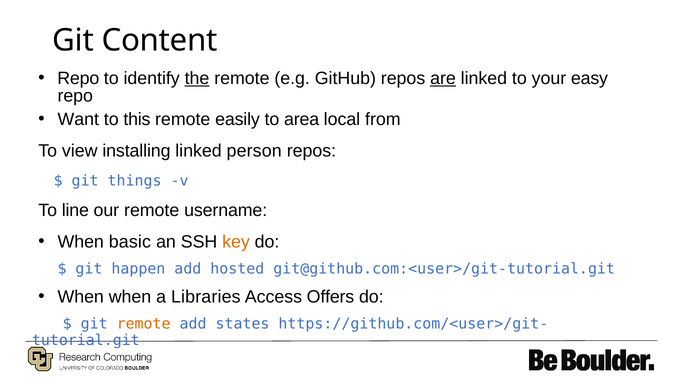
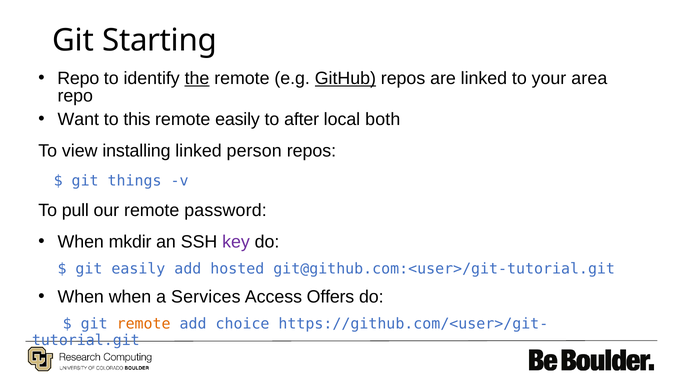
Content: Content -> Starting (160, 40)
GitHub underline: none -> present (345, 78)
are underline: present -> none (443, 78)
easy: easy -> area (589, 78)
area: area -> after (302, 119)
from: from -> both (383, 119)
line: line -> pull (75, 211)
username: username -> password (226, 211)
basic: basic -> mkdir (130, 242)
key colour: orange -> purple (236, 242)
git happen: happen -> easily (138, 269)
Libraries: Libraries -> Services (206, 297)
states: states -> choice (243, 324)
